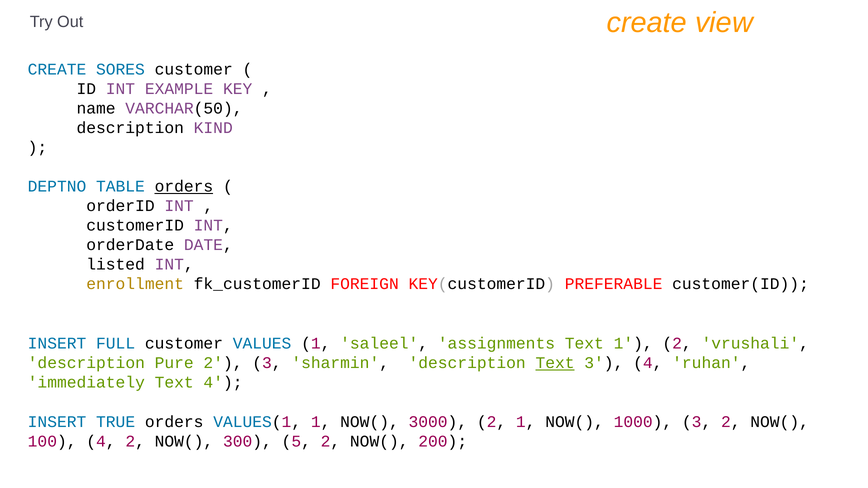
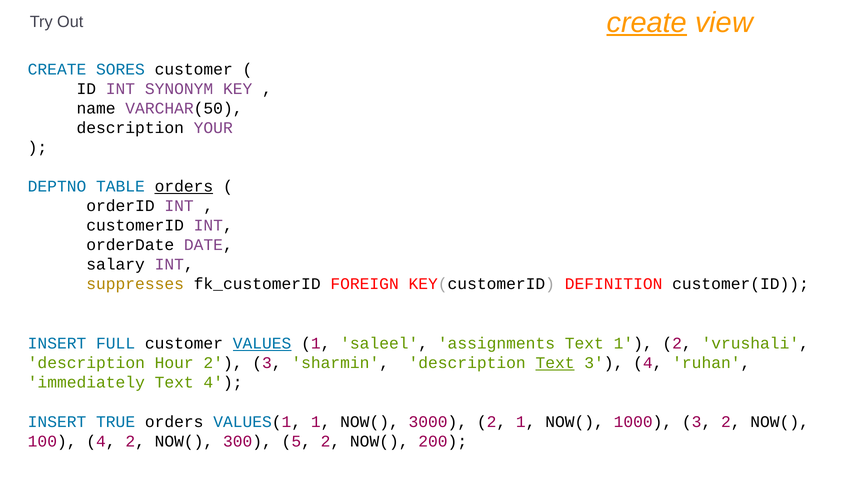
create underline: none -> present (647, 23)
EXAMPLE: EXAMPLE -> SYNONYM (179, 89)
KIND: KIND -> YOUR (213, 128)
listed: listed -> salary (116, 265)
enrollment: enrollment -> suppresses (135, 284)
PREFERABLE: PREFERABLE -> DEFINITION (614, 284)
VALUES underline: none -> present (262, 344)
Pure: Pure -> Hour (174, 363)
